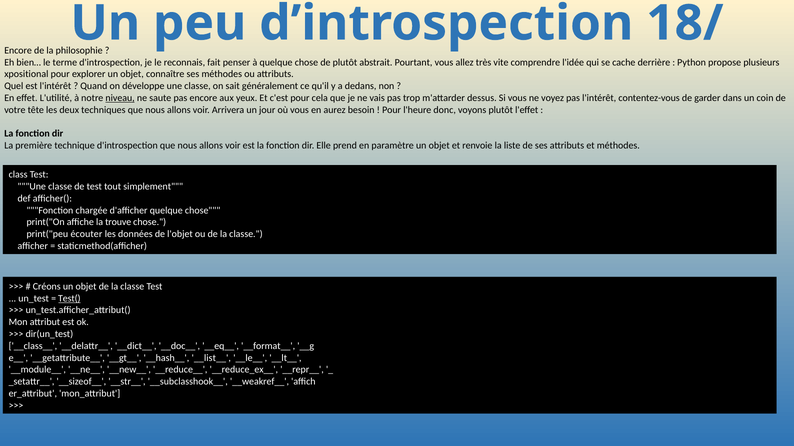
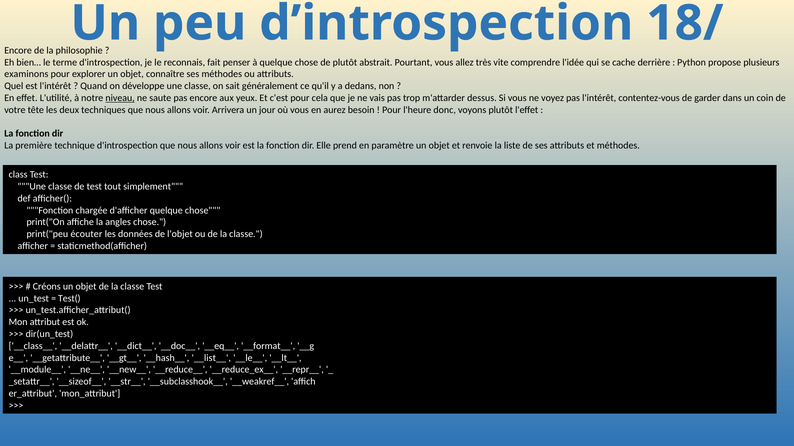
xpositional: xpositional -> examinons (26, 74)
trouve: trouve -> angles (118, 222)
Test( underline: present -> none (69, 299)
